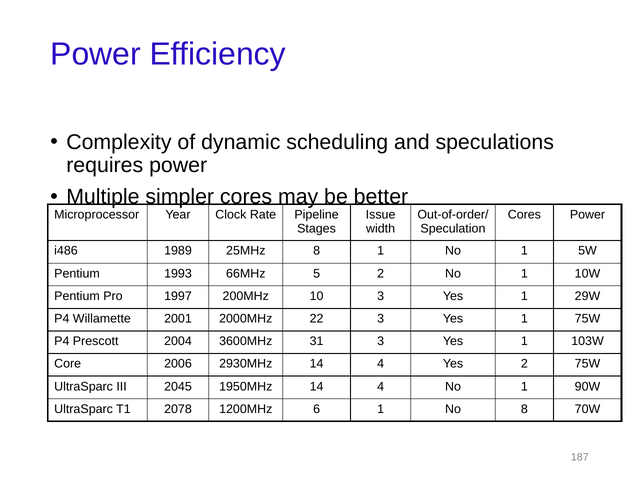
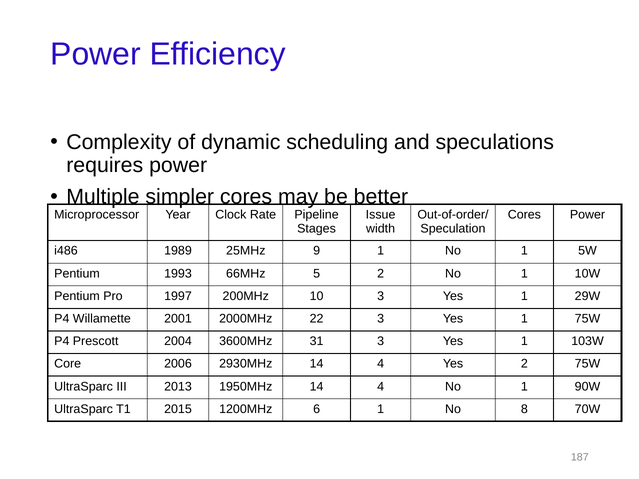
25MHz 8: 8 -> 9 (317, 251)
2045: 2045 -> 2013 (178, 387)
2078: 2078 -> 2015 (178, 409)
